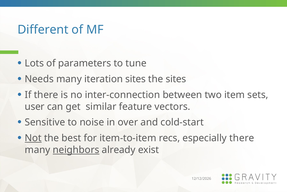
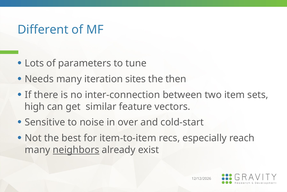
the sites: sites -> then (176, 79)
user: user -> high (35, 106)
Not underline: present -> none (33, 138)
especially there: there -> reach (242, 138)
